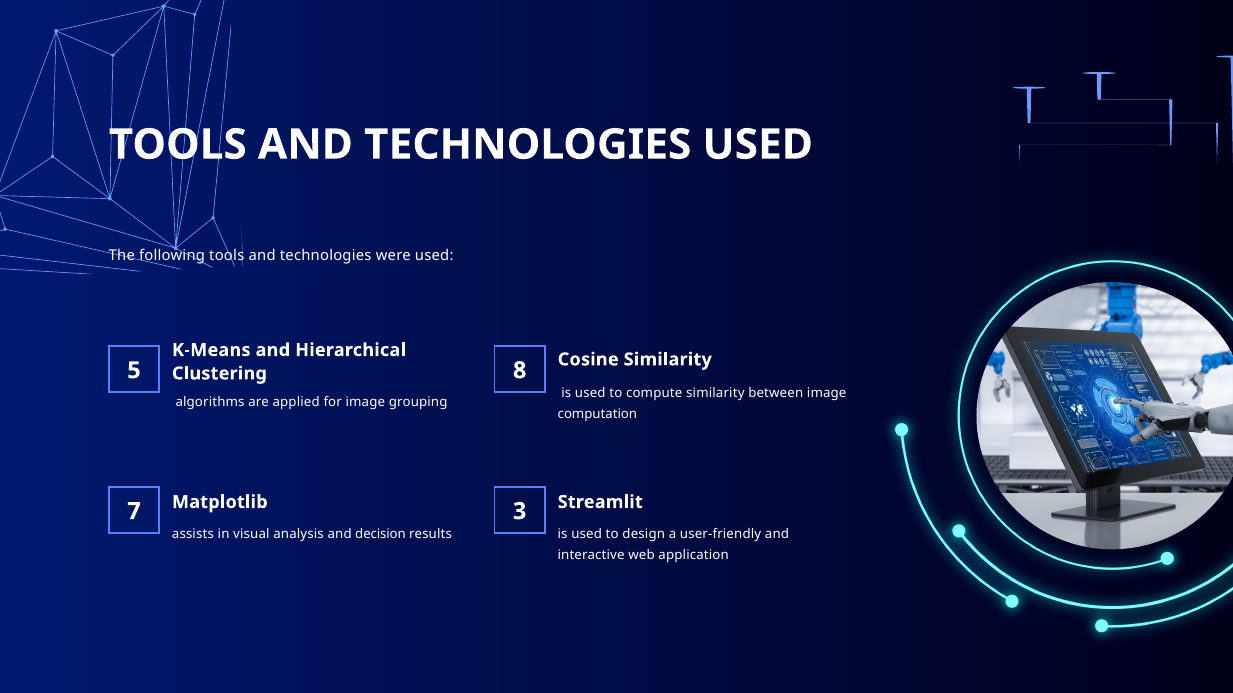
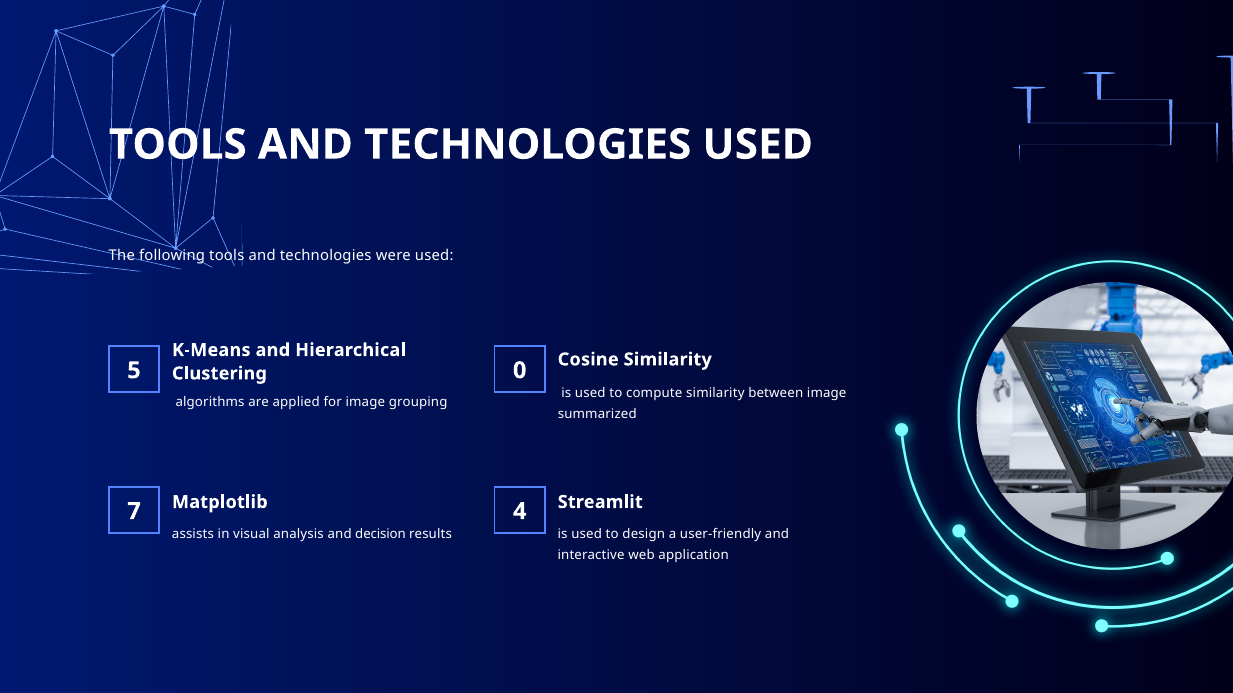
8: 8 -> 0 (520, 371)
computation: computation -> summarized (597, 415)
3: 3 -> 4 (520, 512)
